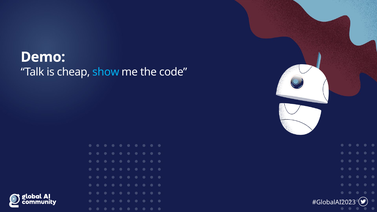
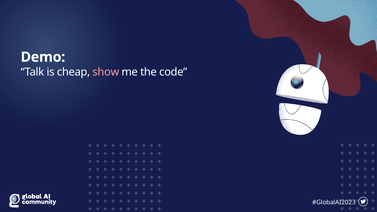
show colour: light blue -> pink (106, 72)
